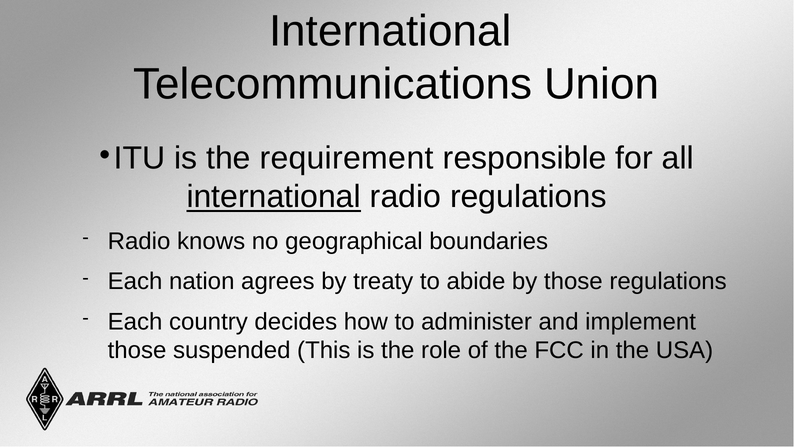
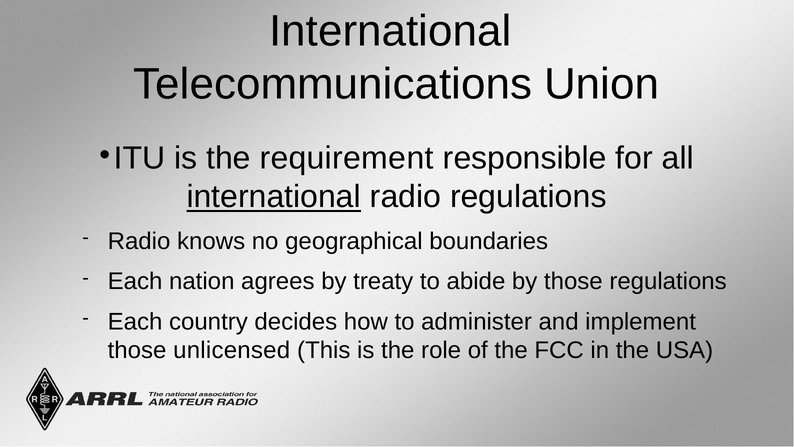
suspended: suspended -> unlicensed (232, 350)
